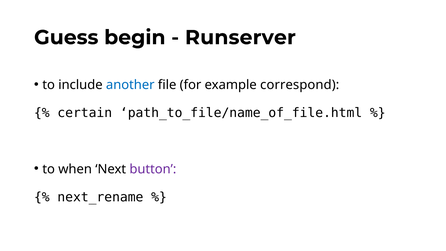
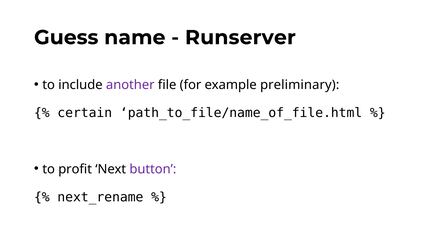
begin: begin -> name (135, 37)
another colour: blue -> purple (130, 85)
correspond: correspond -> preliminary (300, 85)
when: when -> profit (75, 169)
